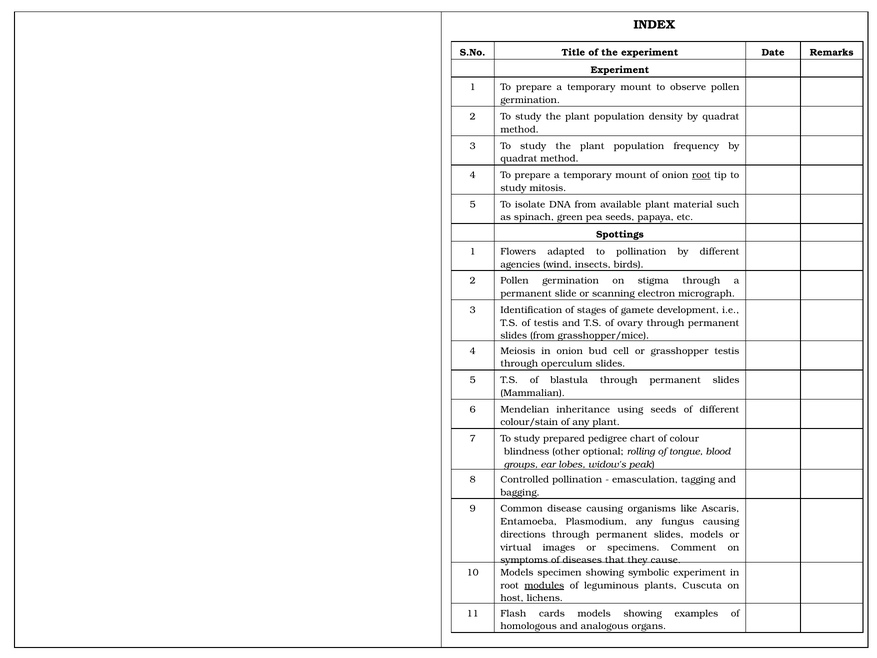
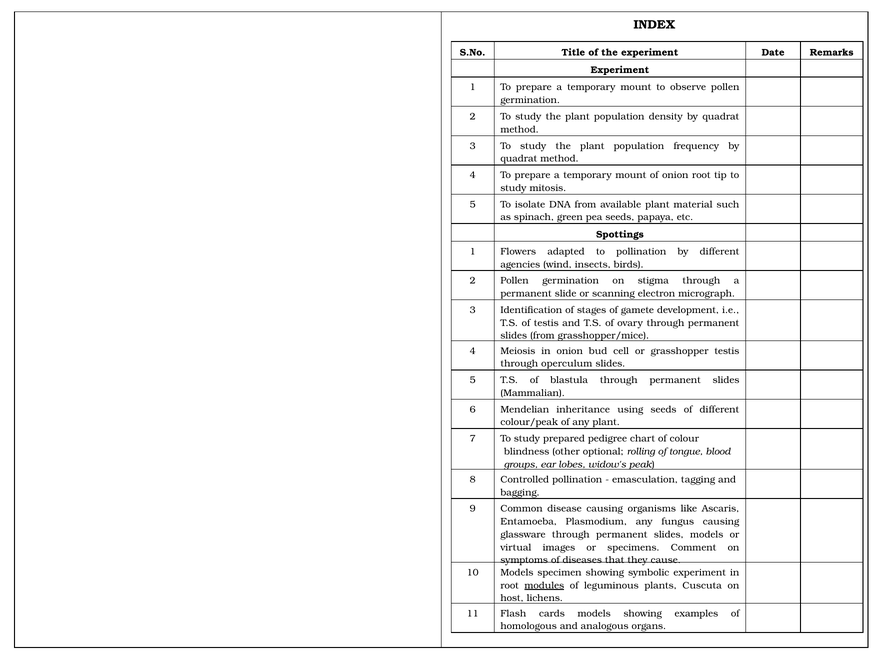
root underline: present -> none (701, 175)
colour/stain: colour/stain -> colour/peak (529, 422)
directions: directions -> glassware (523, 534)
